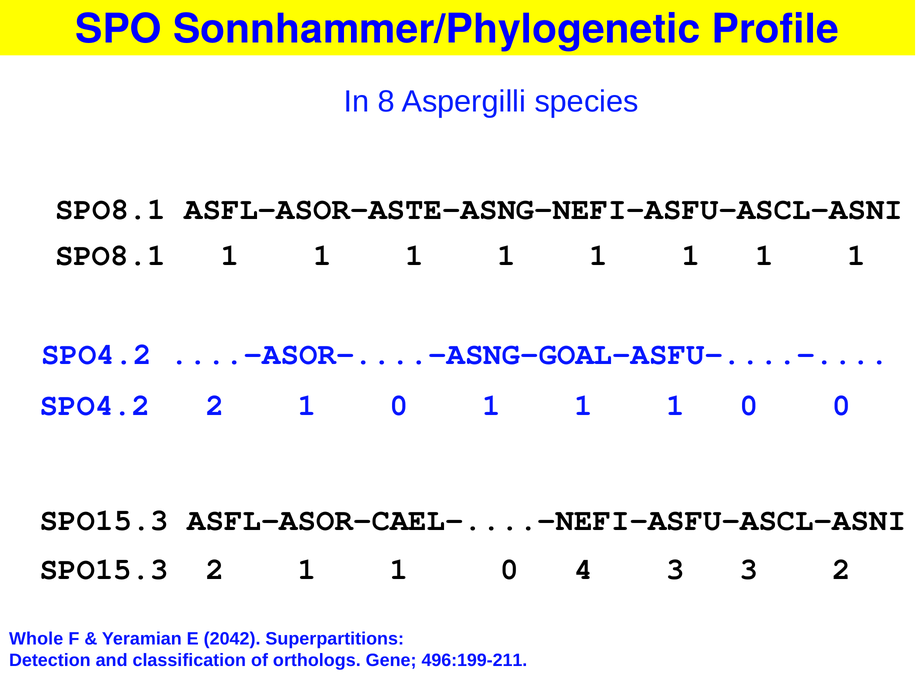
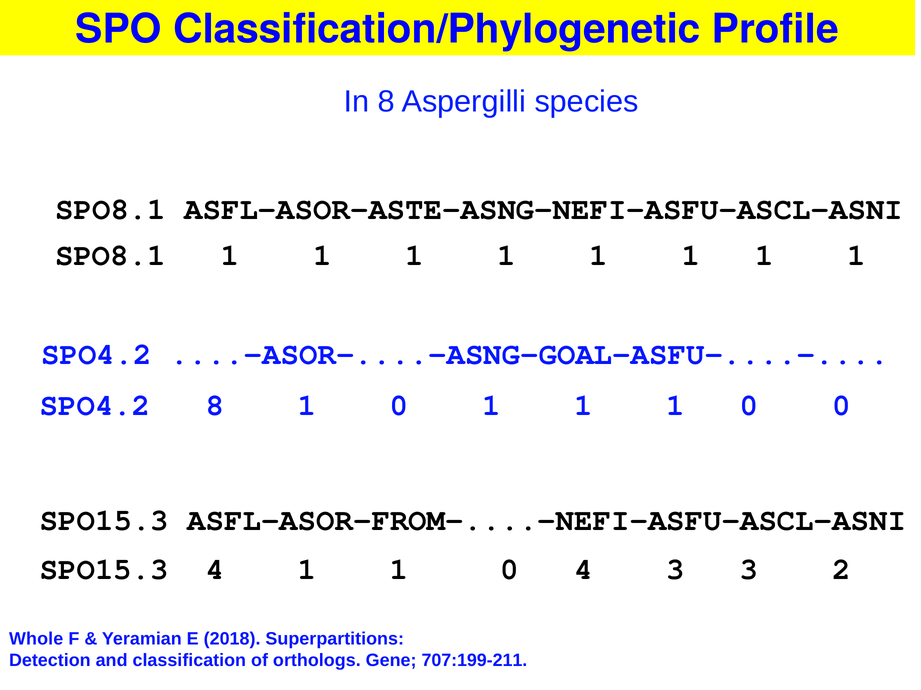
Sonnhammer/Phylogenetic: Sonnhammer/Phylogenetic -> Classification/Phylogenetic (437, 29)
SPO4.2 2: 2 -> 8 (215, 405)
ASFL-ASOR-CAEL-....-NEFI-ASFU-ASCL-ASNI: ASFL-ASOR-CAEL-....-NEFI-ASFU-ASCL-ASNI -> ASFL-ASOR-FROM-....-NEFI-ASFU-ASCL-ASNI (547, 521)
SPO15.3 2: 2 -> 4 (215, 570)
2042: 2042 -> 2018 (232, 640)
496:199-211: 496:199-211 -> 707:199-211 (474, 661)
